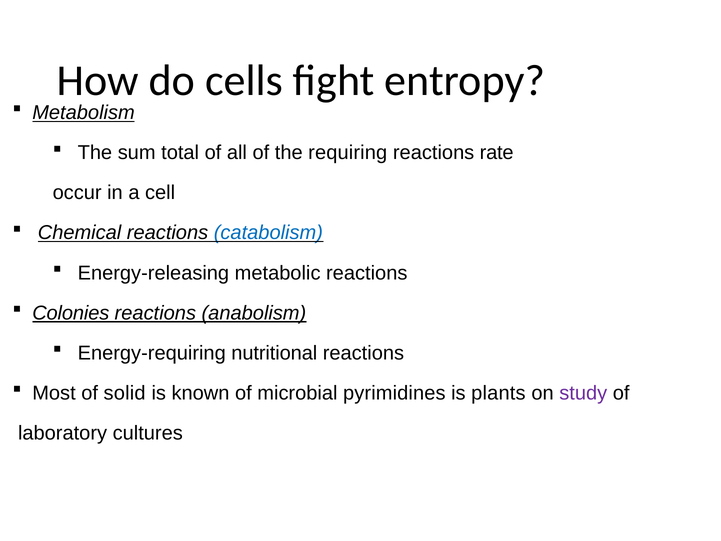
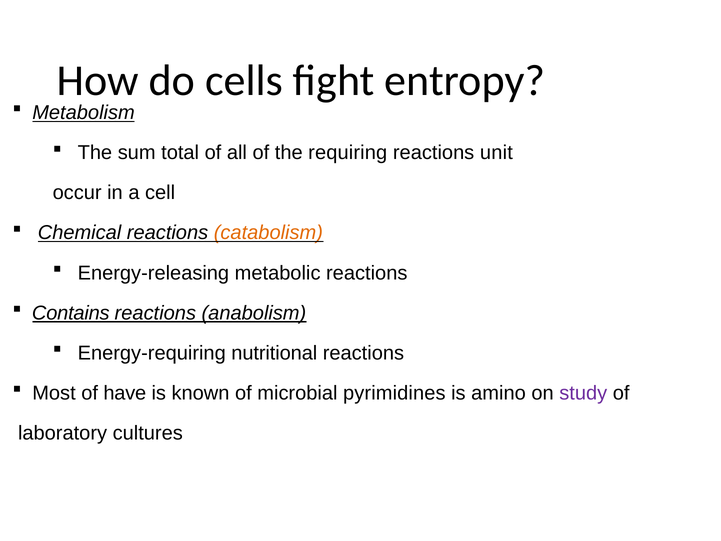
rate: rate -> unit (496, 153)
catabolism colour: blue -> orange (268, 233)
Colonies: Colonies -> Contains (71, 313)
solid: solid -> have (125, 393)
plants: plants -> amino (499, 393)
